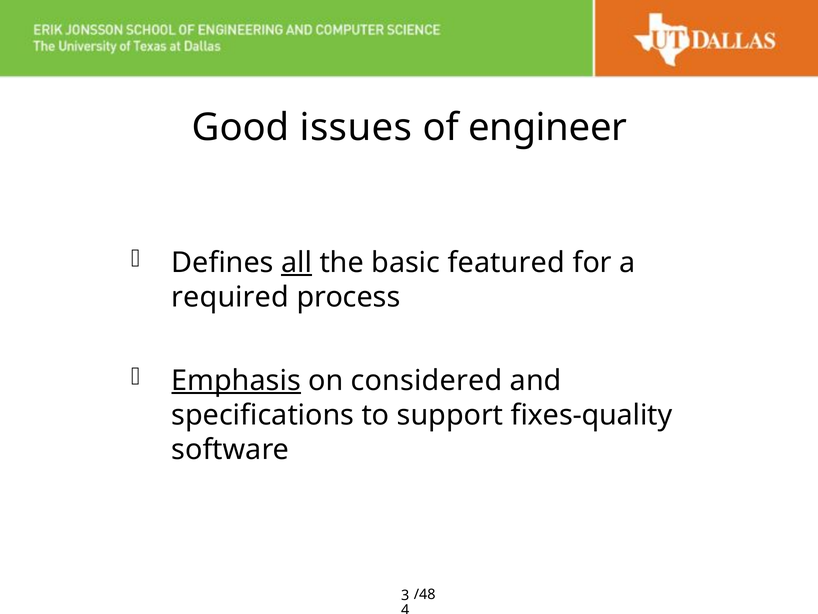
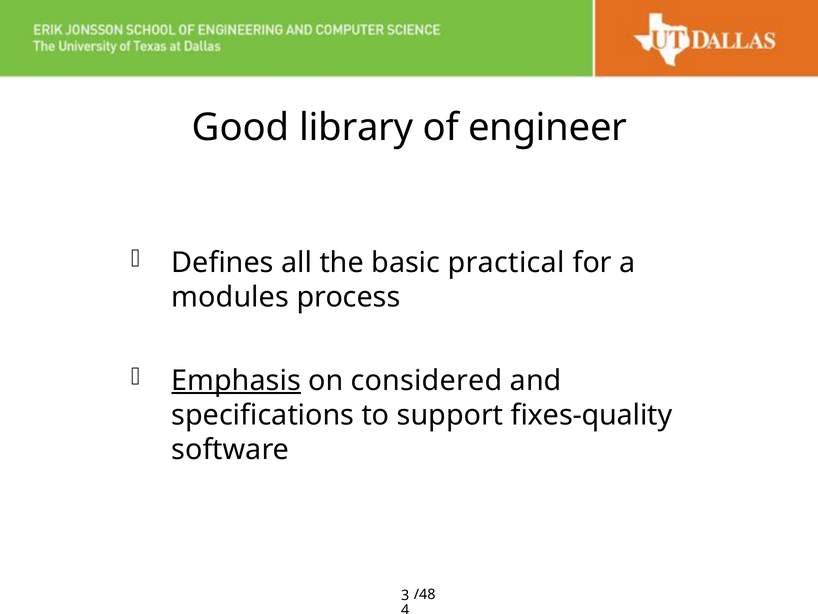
issues: issues -> library (356, 128)
all underline: present -> none (297, 262)
featured: featured -> practical (506, 262)
required: required -> modules (230, 297)
